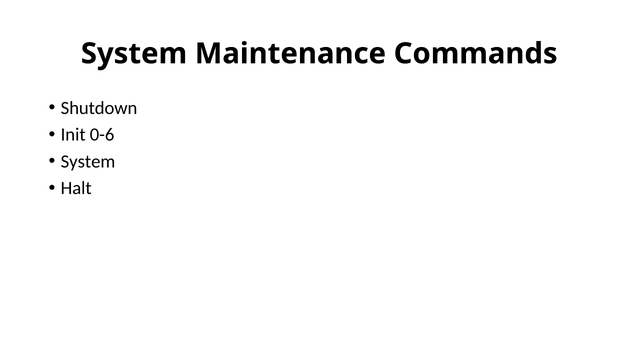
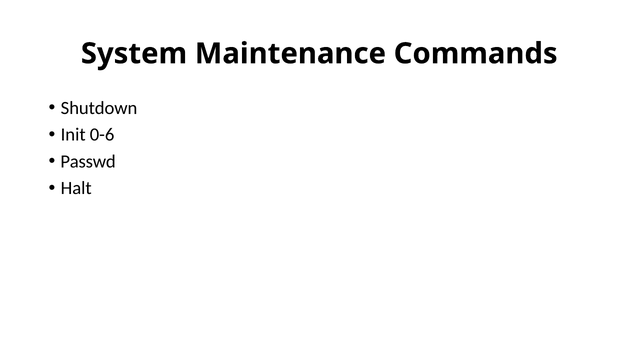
System: System -> Passwd (88, 162)
